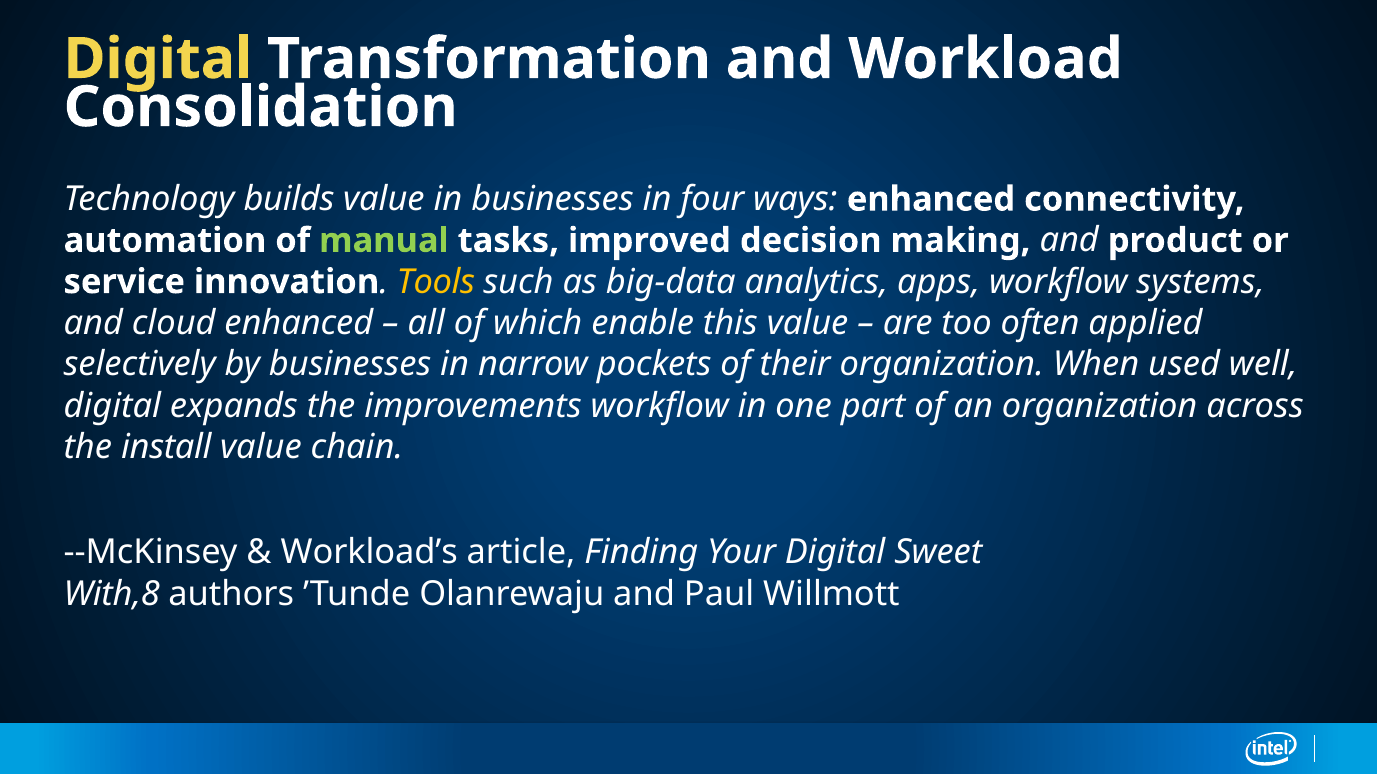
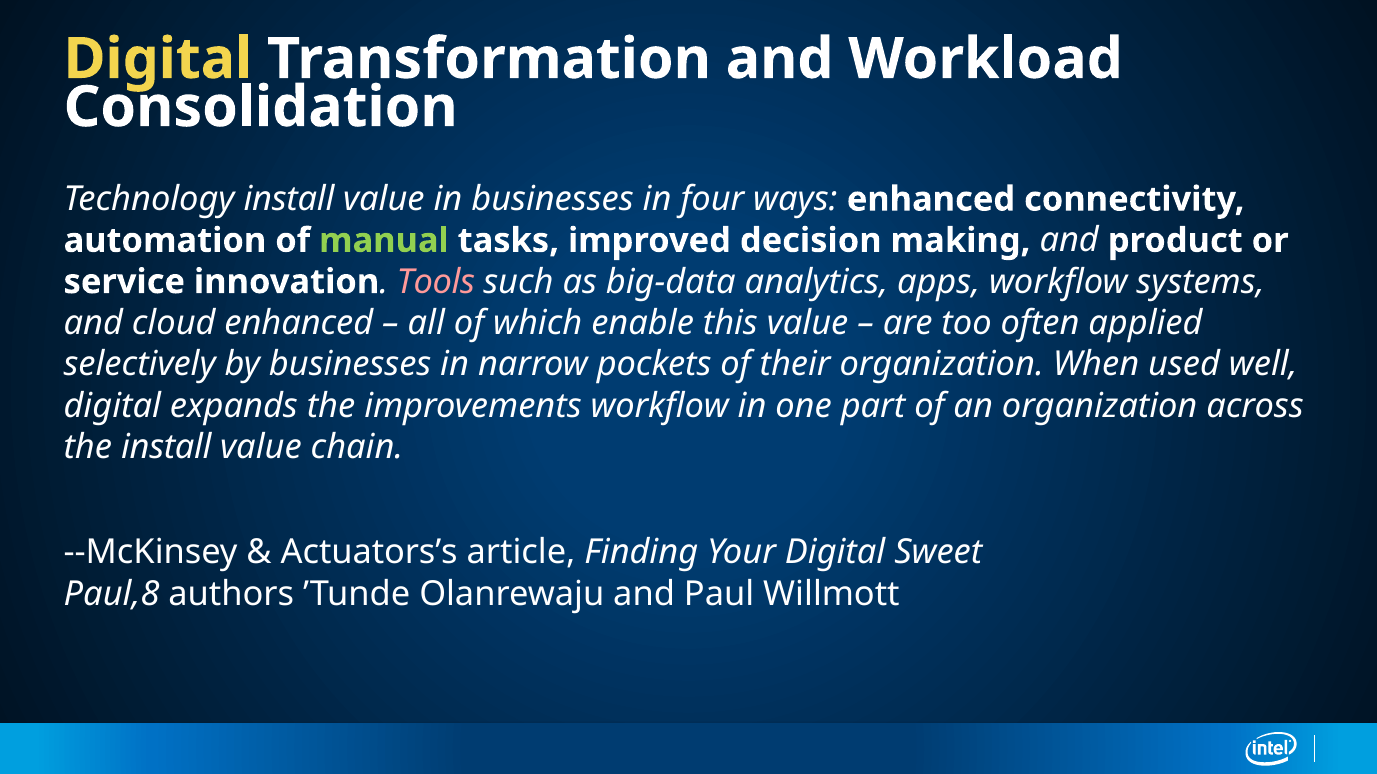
Technology builds: builds -> install (289, 199)
Tools colour: yellow -> pink (436, 282)
Workload’s: Workload’s -> Actuators’s (369, 553)
With,8: With,8 -> Paul,8 (112, 594)
